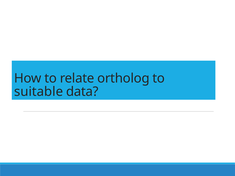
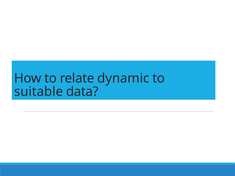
ortholog: ortholog -> dynamic (123, 78)
